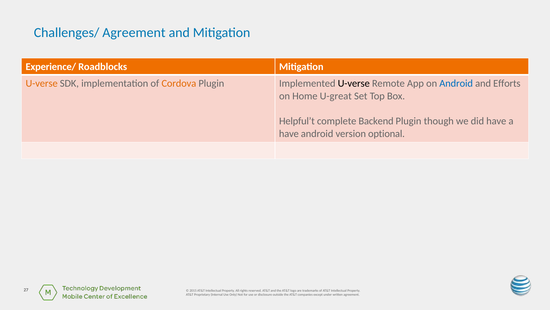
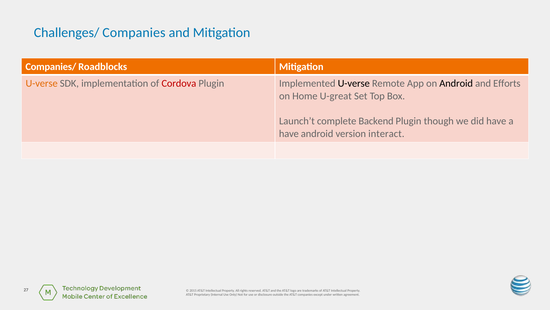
Challenges/ Agreement: Agreement -> Companies (134, 33)
Experience/: Experience/ -> Companies/ (51, 67)
Cordova colour: orange -> red (179, 83)
Android colour: blue -> black (456, 83)
Helpful’t: Helpful’t -> Launch’t (297, 121)
optional: optional -> interact (386, 134)
